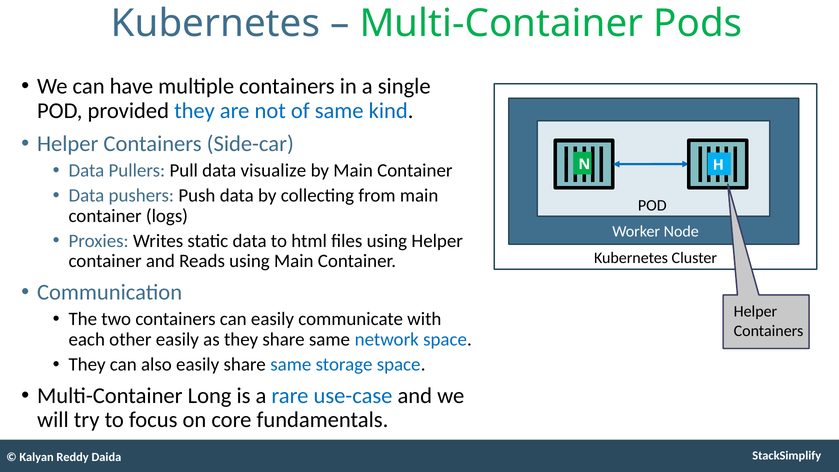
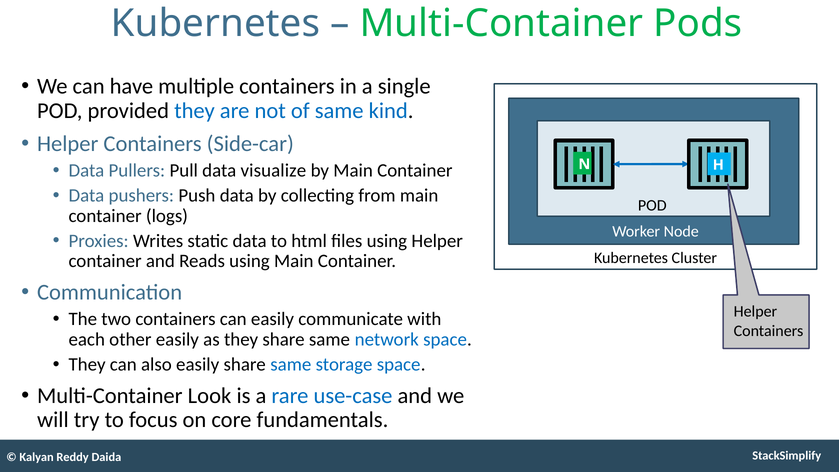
Long: Long -> Look (210, 396)
